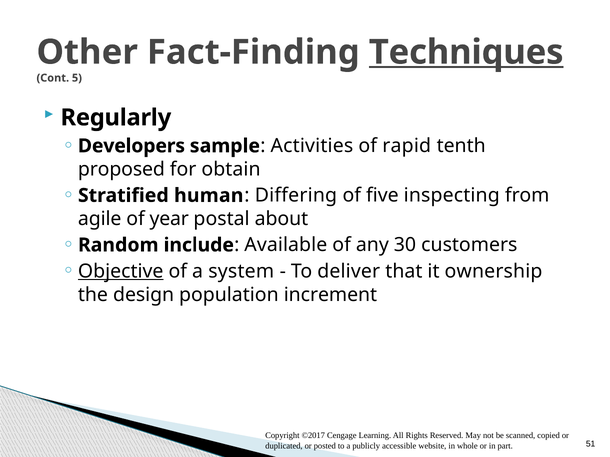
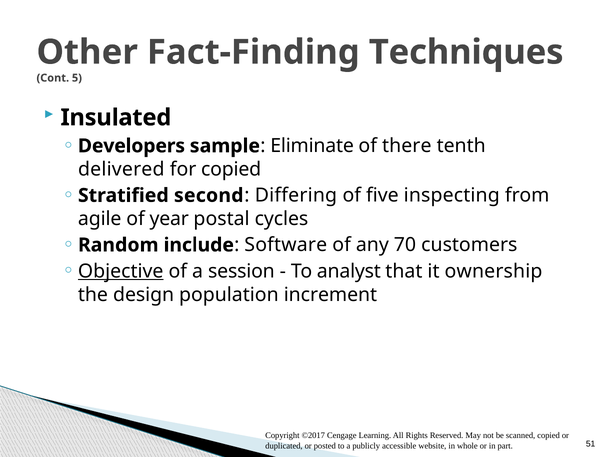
Techniques underline: present -> none (466, 52)
Regularly: Regularly -> Insulated (116, 118)
Activities: Activities -> Eliminate (312, 146)
rapid: rapid -> there (407, 146)
proposed: proposed -> delivered (121, 170)
for obtain: obtain -> copied (231, 170)
human: human -> second (209, 196)
about: about -> cycles (281, 219)
Available: Available -> Software (286, 245)
30: 30 -> 70 (405, 245)
system: system -> session (241, 271)
deliver: deliver -> analyst (349, 271)
